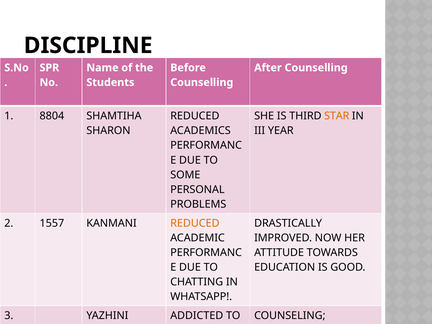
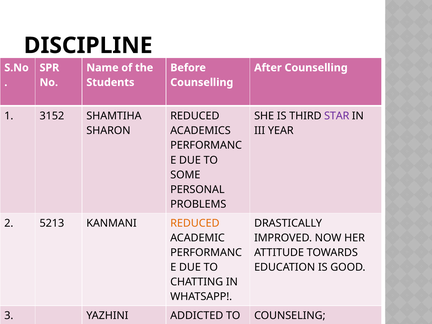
8804: 8804 -> 3152 (52, 116)
STAR colour: orange -> purple (337, 116)
1557: 1557 -> 5213 (52, 223)
